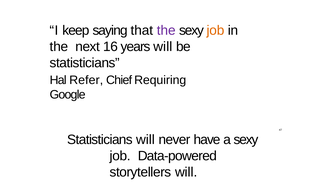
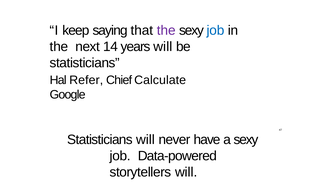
job colour: orange -> blue (215, 30)
16: 16 -> 14 (110, 47)
Requiring: Requiring -> Calculate (160, 80)
